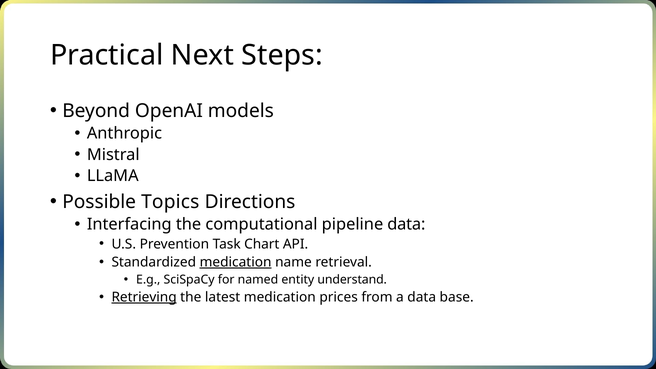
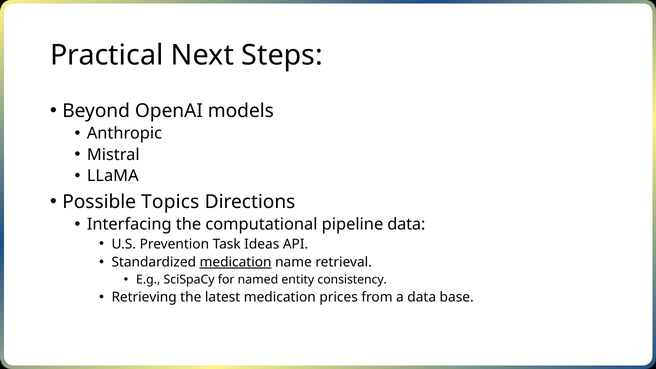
Chart: Chart -> Ideas (262, 244)
understand: understand -> consistency (352, 280)
Retrieving underline: present -> none (144, 297)
